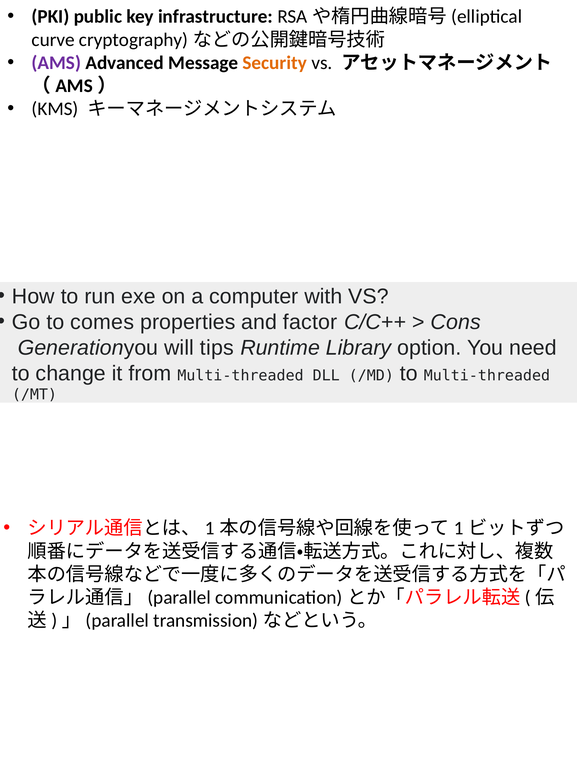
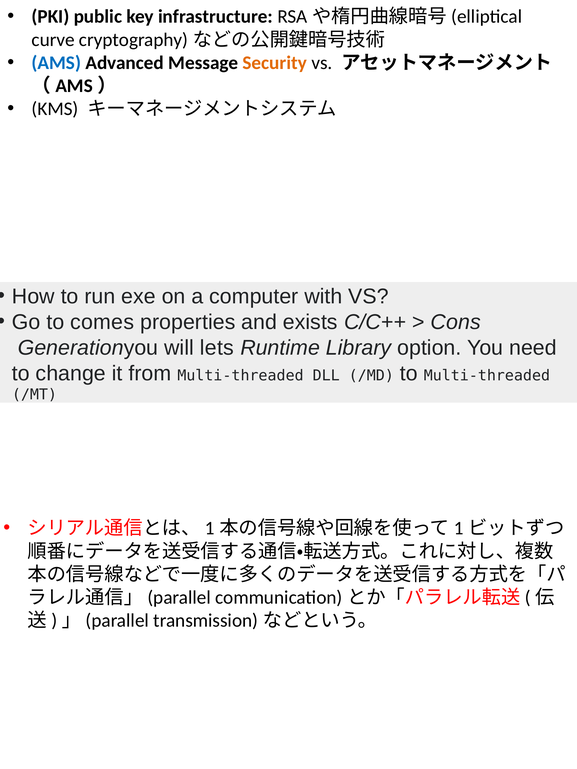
AMS colour: purple -> blue (56, 63)
factor: factor -> exists (310, 322)
tips: tips -> lets (217, 348)
